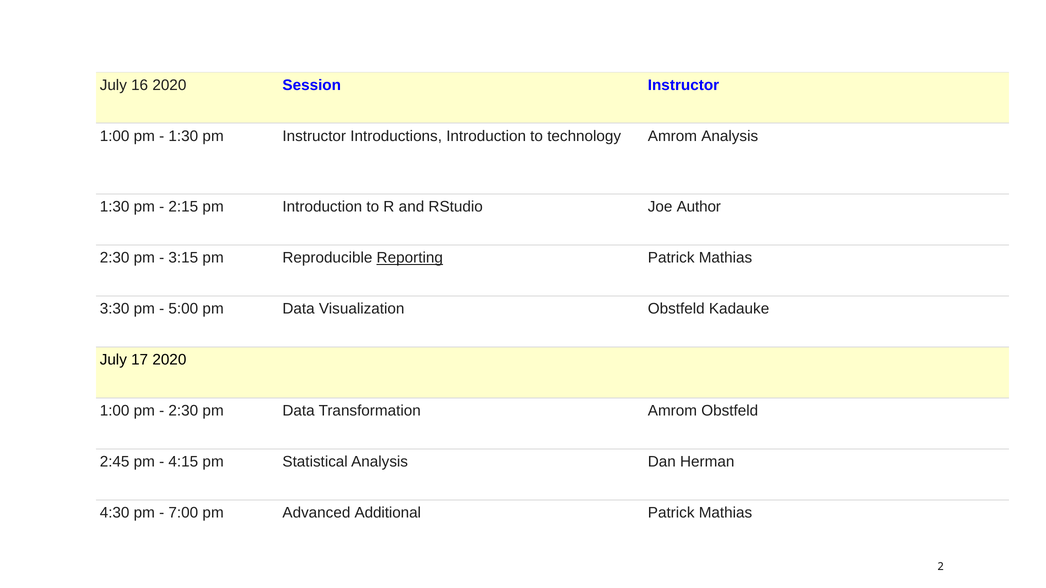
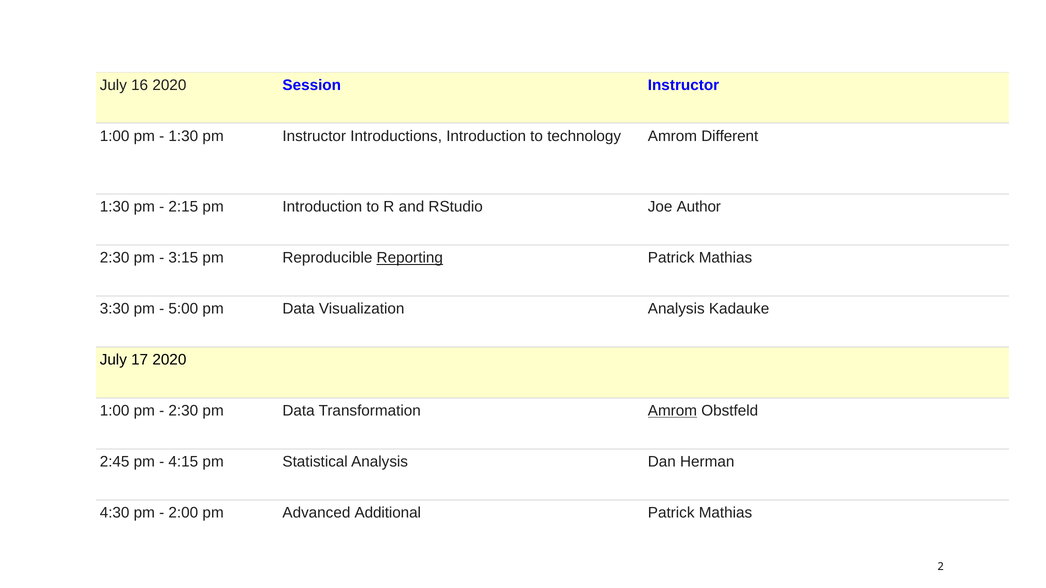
Amrom Analysis: Analysis -> Different (730, 136)
Visualization Obstfeld: Obstfeld -> Analysis (676, 309)
Amrom underline: none -> present (672, 411)
7:00: 7:00 -> 2:00 (183, 513)
